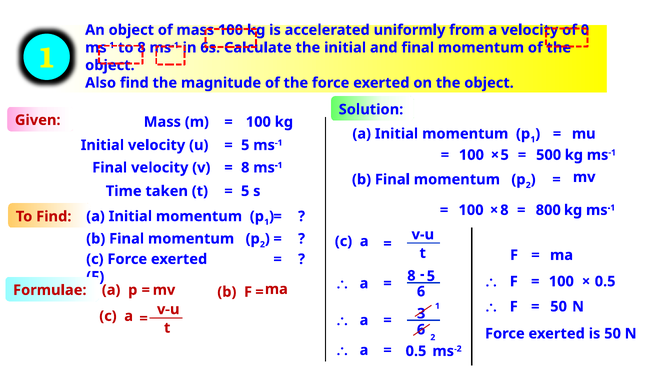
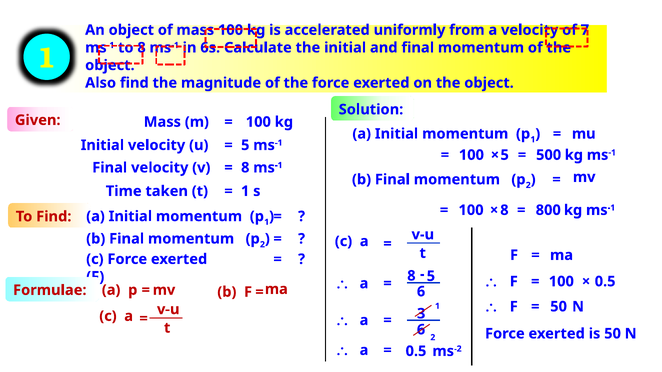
0: 0 -> 7 (585, 30)
5: 5 -> 1 (245, 191)
